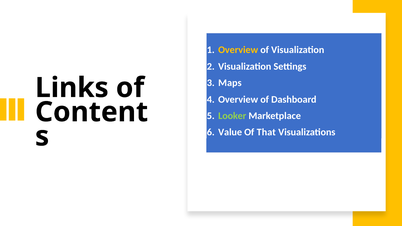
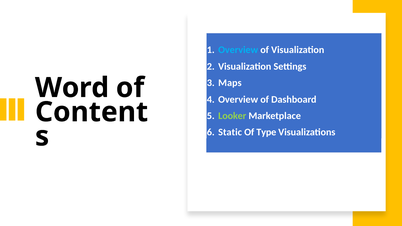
Overview colour: yellow -> light blue (238, 50)
Links: Links -> Word (72, 88)
Value: Value -> Static (230, 132)
That: That -> Type (266, 132)
